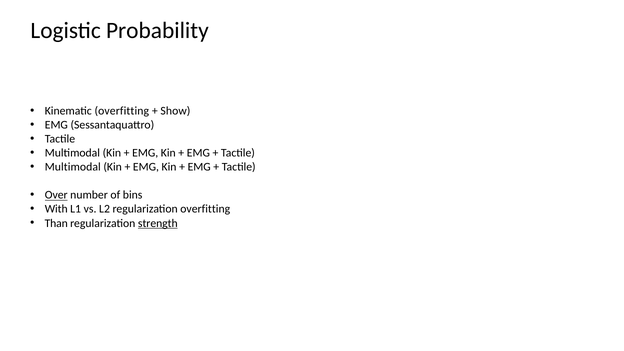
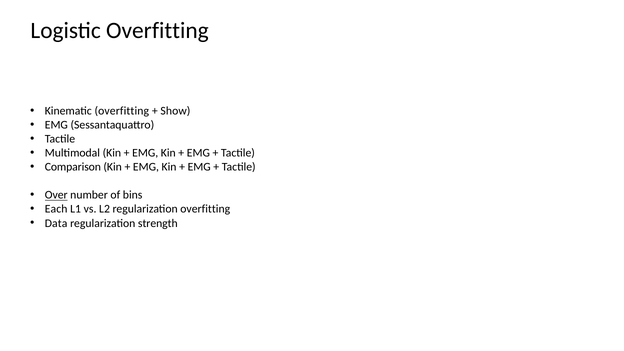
Logistic Probability: Probability -> Overfitting (157, 30)
Multimodal: Multimodal -> Comparison (73, 167)
With: With -> Each (56, 209)
Than: Than -> Data (56, 223)
strength underline: present -> none (158, 223)
